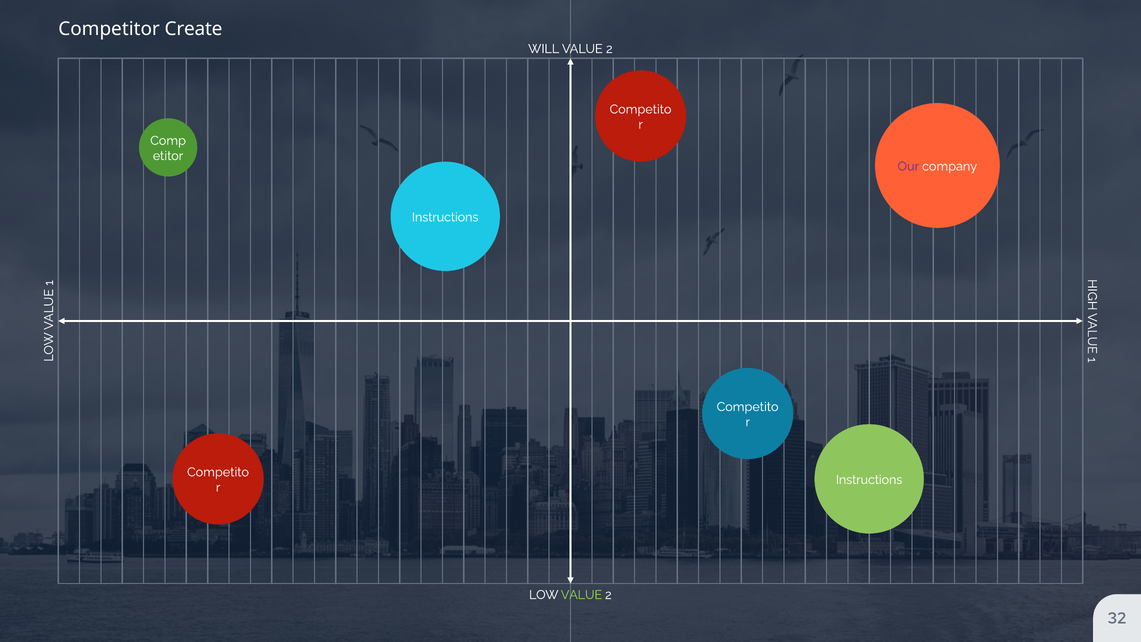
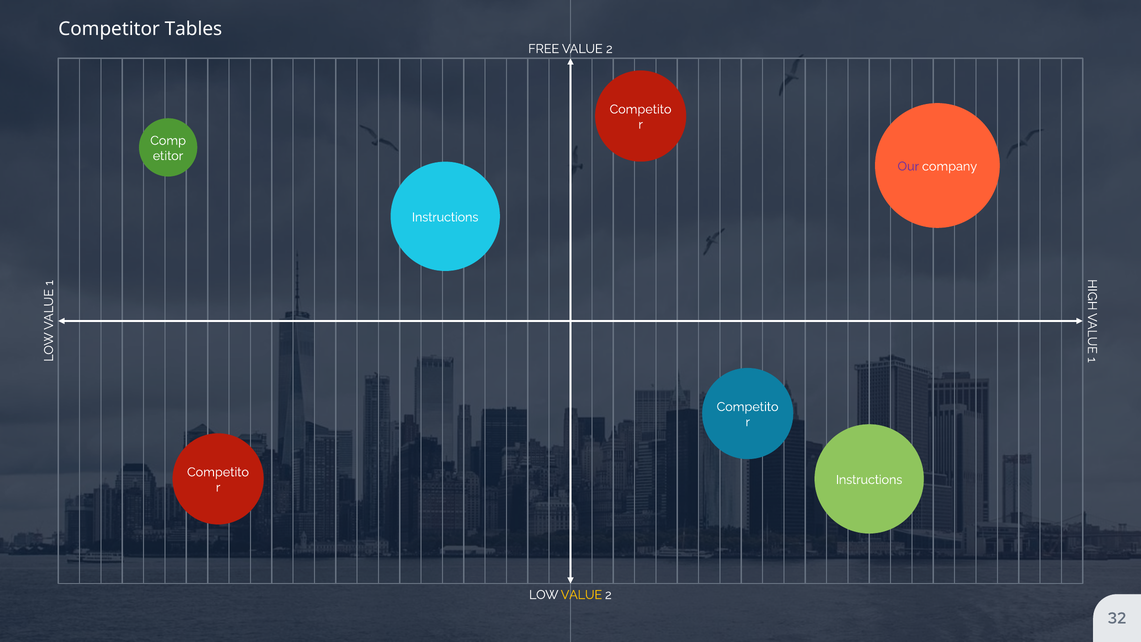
Create: Create -> Tables (193, 29)
WILL: WILL -> FREE (544, 49)
VALUE colour: light green -> yellow (581, 595)
